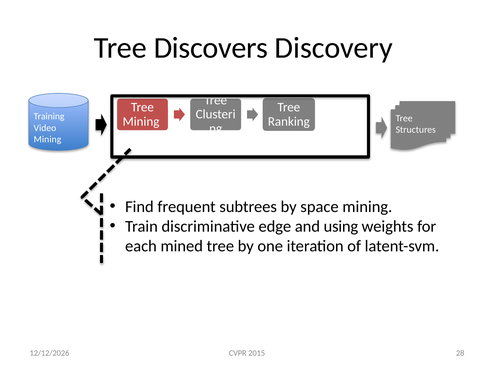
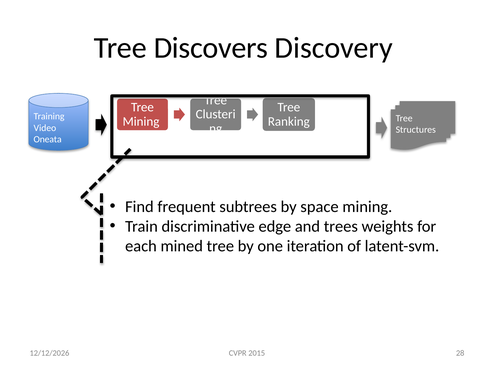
Mining: Mining -> Oneata (48, 140)
using: using -> trees (341, 227)
